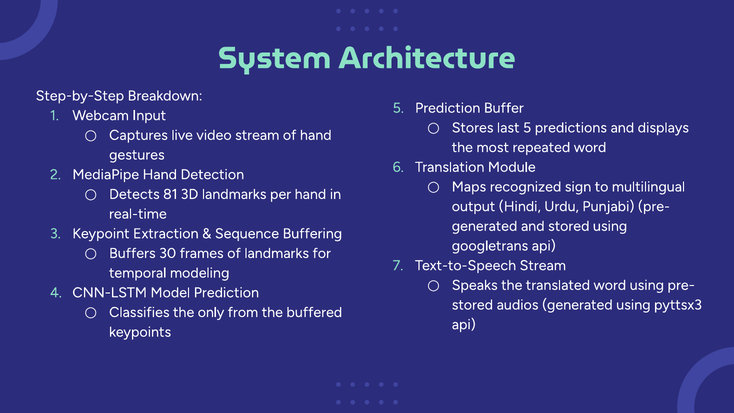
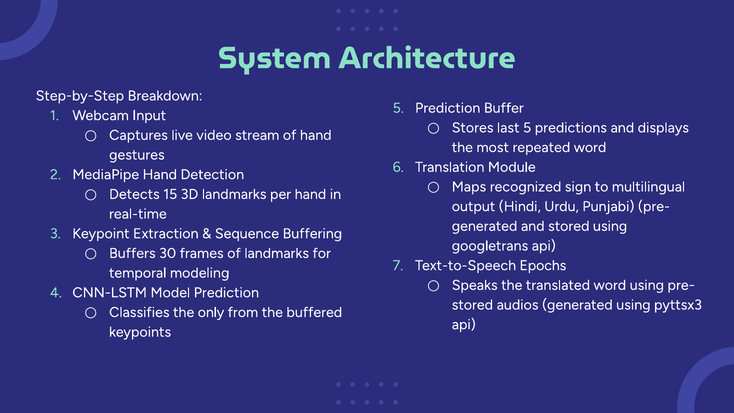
81: 81 -> 15 (170, 194)
Text-to-Speech Stream: Stream -> Epochs (543, 265)
